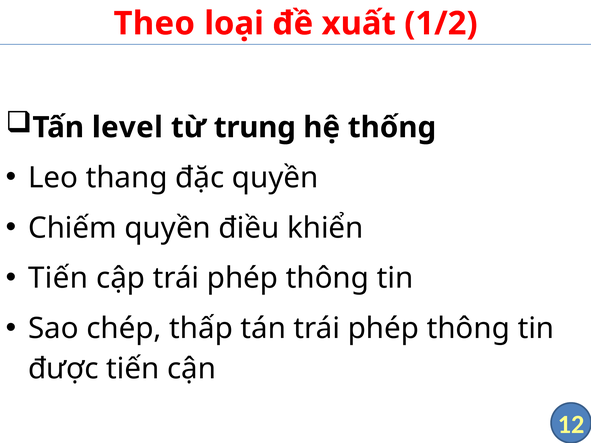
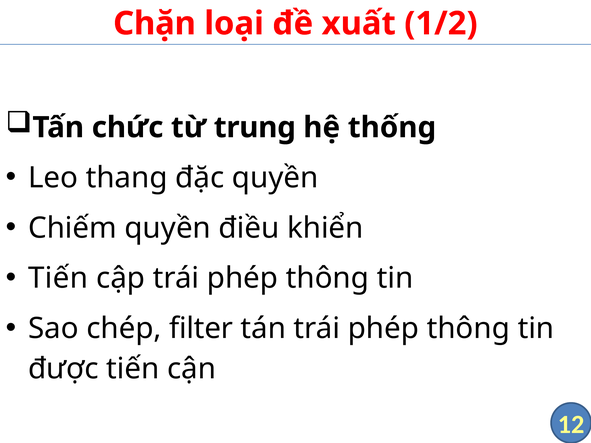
Theo: Theo -> Chặn (155, 24)
level: level -> chức (128, 128)
thấp: thấp -> filter (201, 329)
